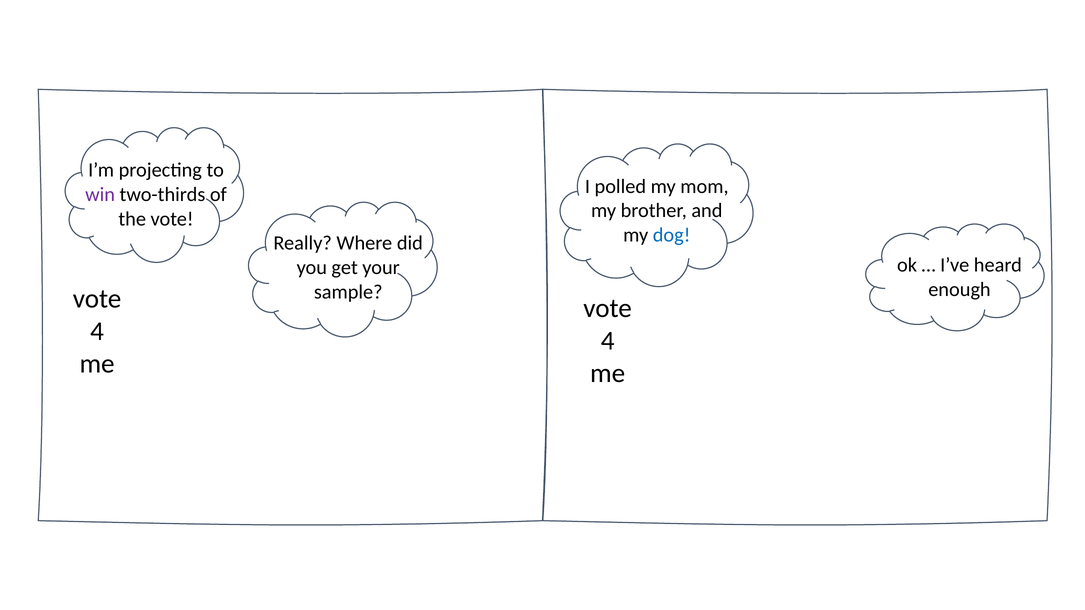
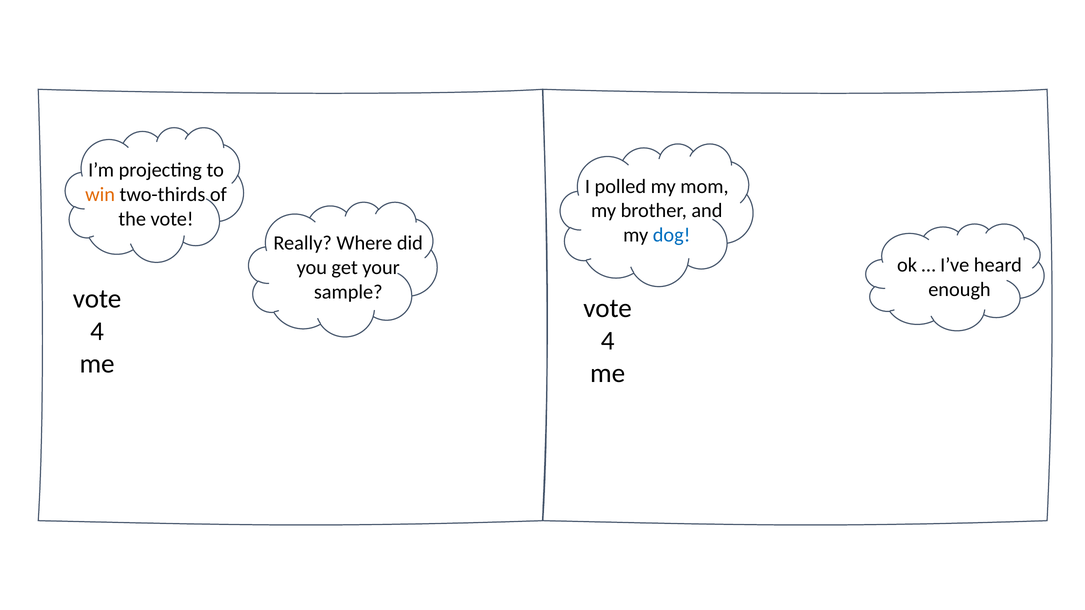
win colour: purple -> orange (100, 195)
